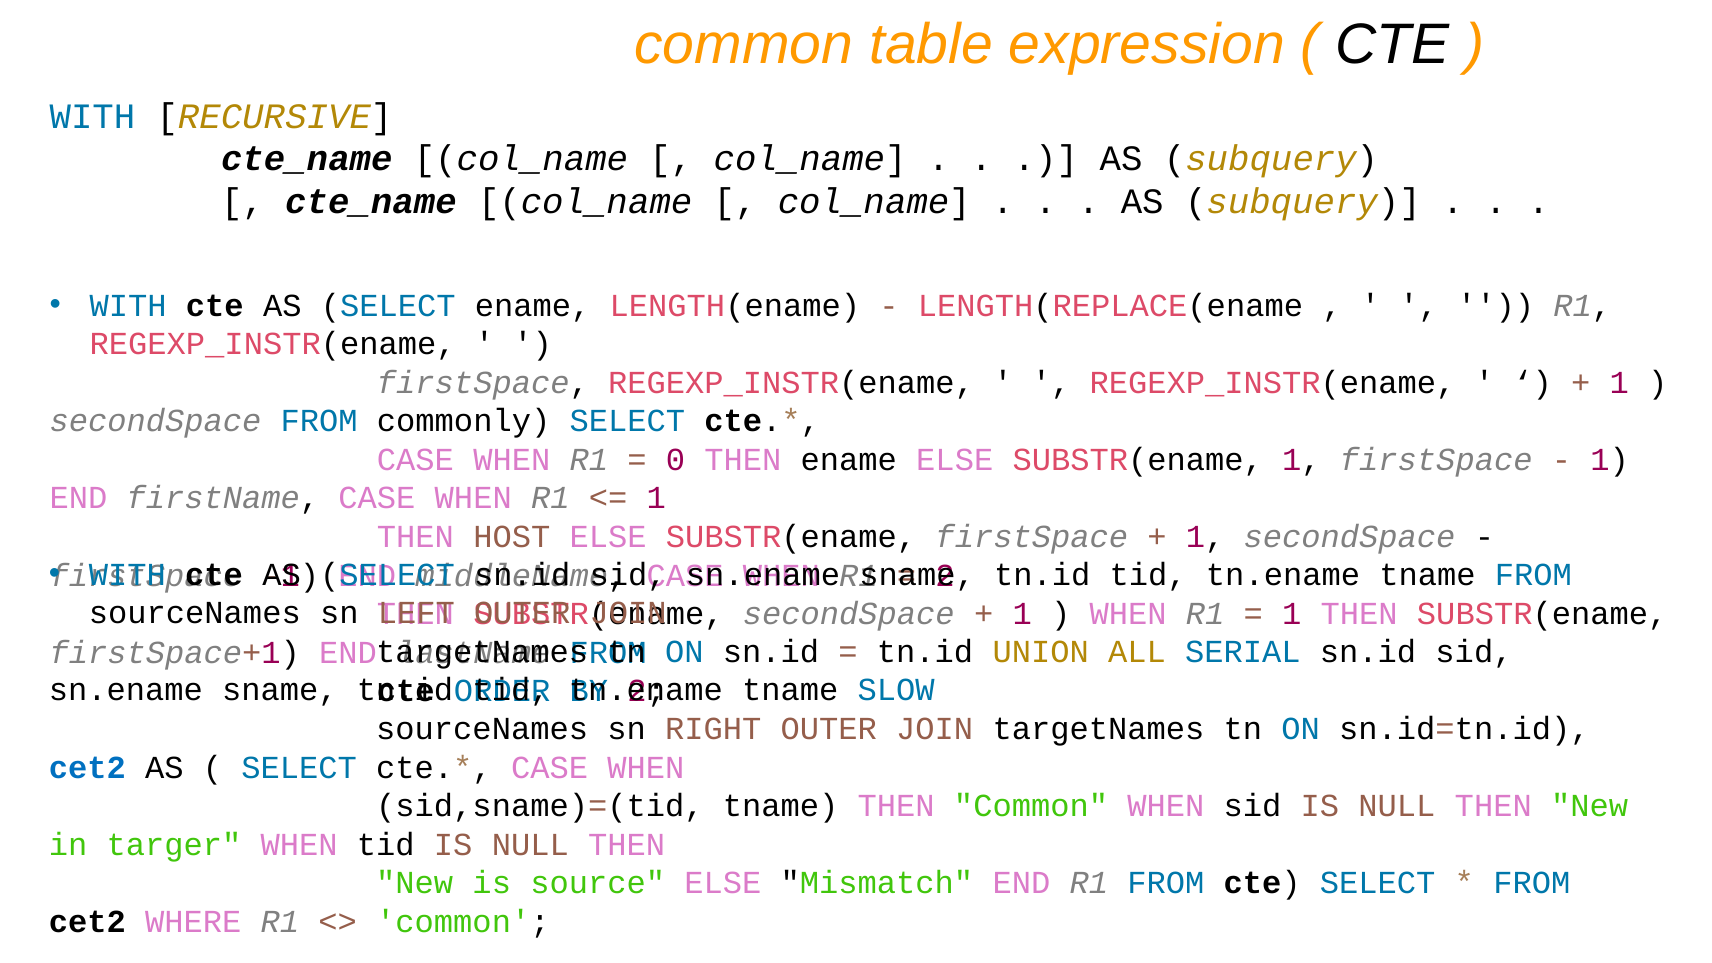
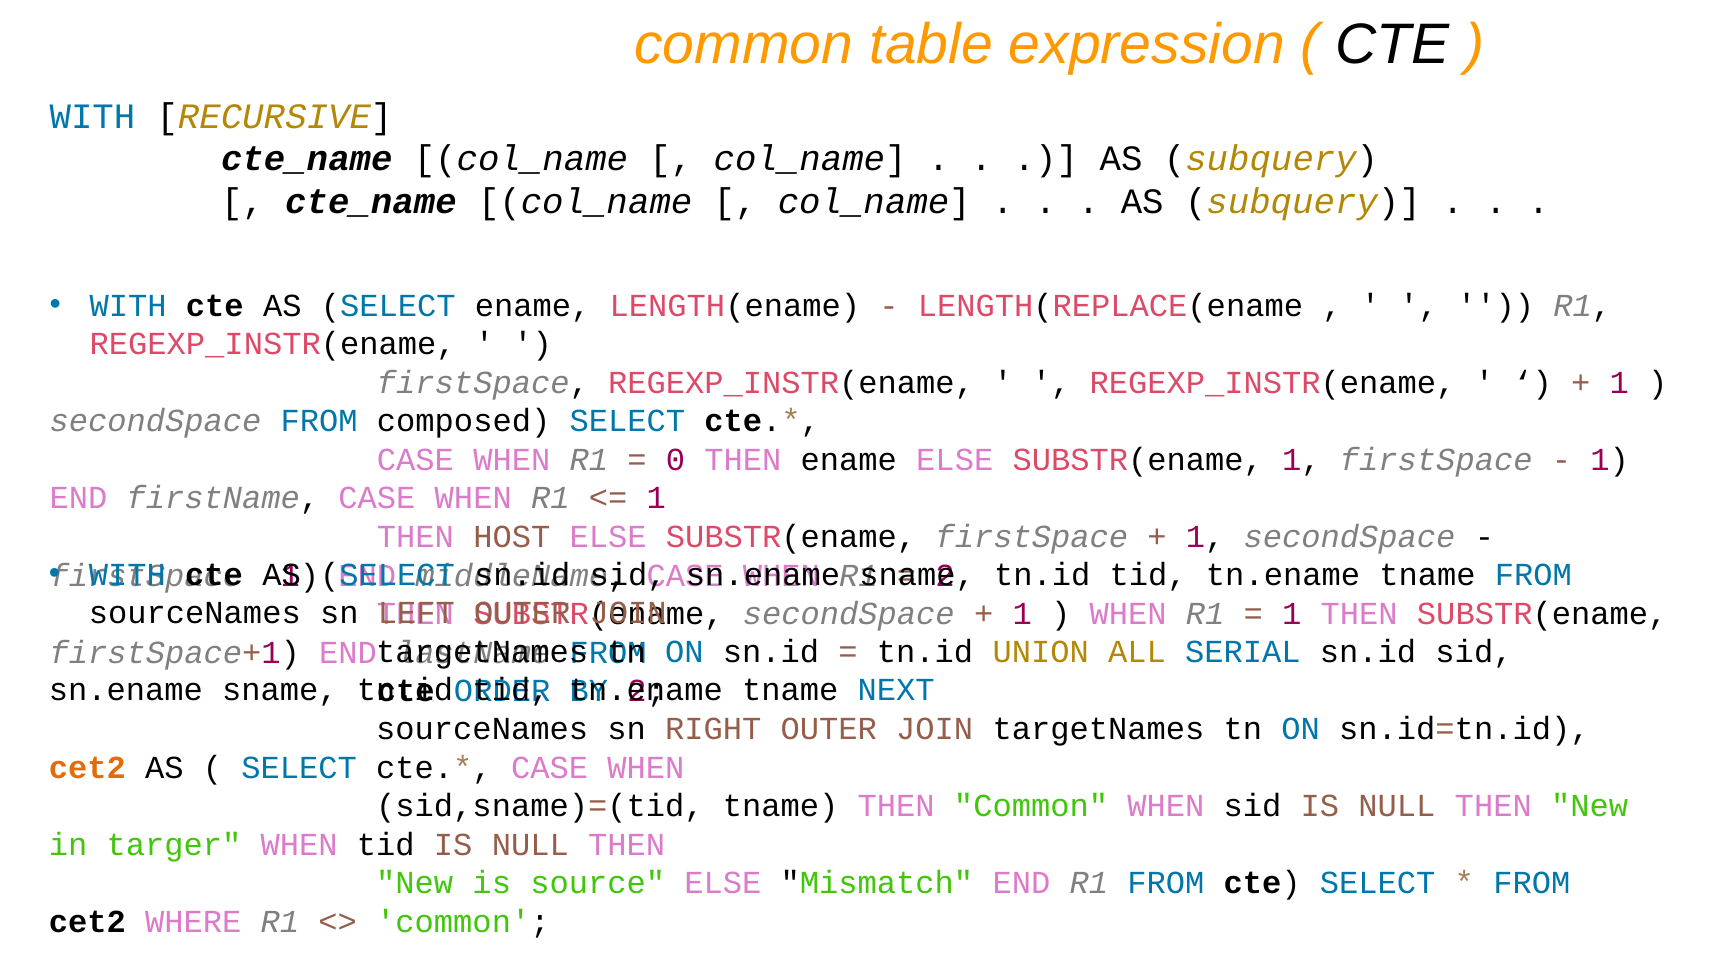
commonly: commonly -> composed (464, 421)
SLOW: SLOW -> NEXT (896, 690)
cet2 colour: blue -> orange (87, 767)
